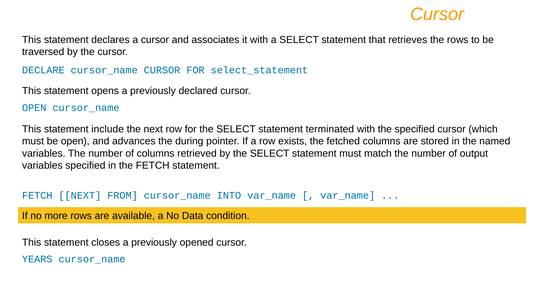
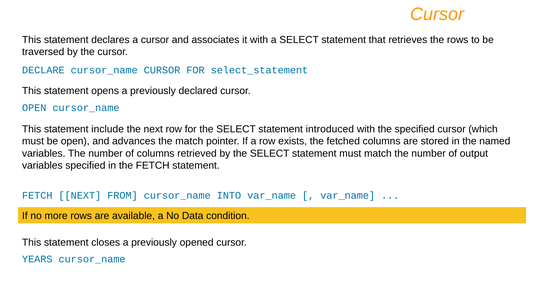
terminated: terminated -> introduced (330, 129)
the during: during -> match (189, 141)
